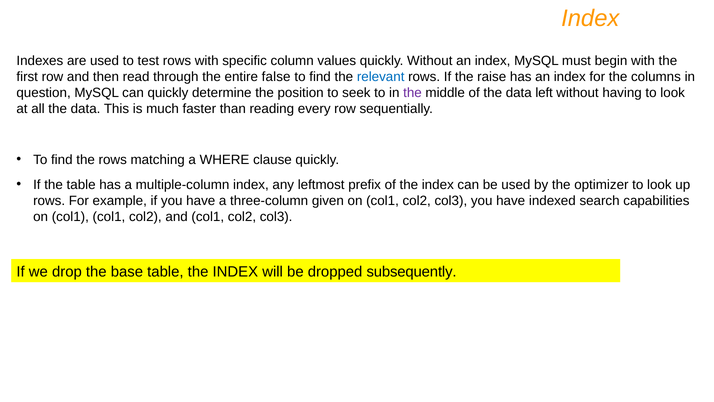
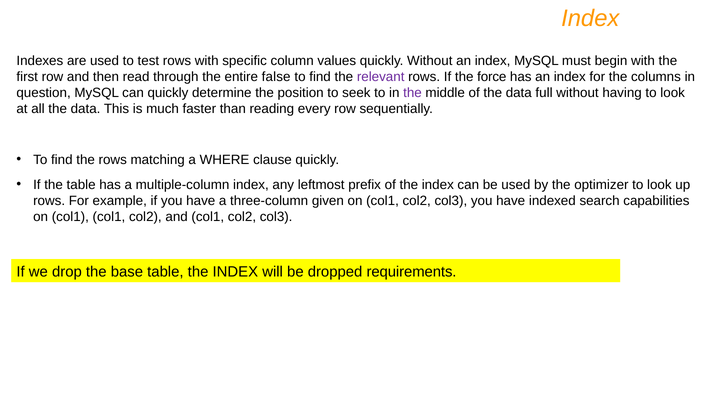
relevant colour: blue -> purple (381, 77)
raise: raise -> force (492, 77)
left: left -> full (544, 93)
subsequently: subsequently -> requirements (411, 271)
